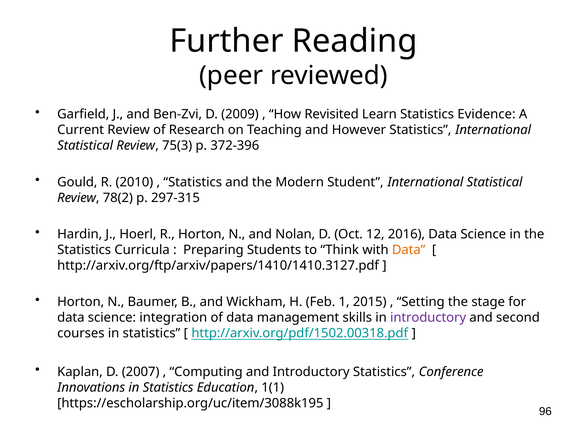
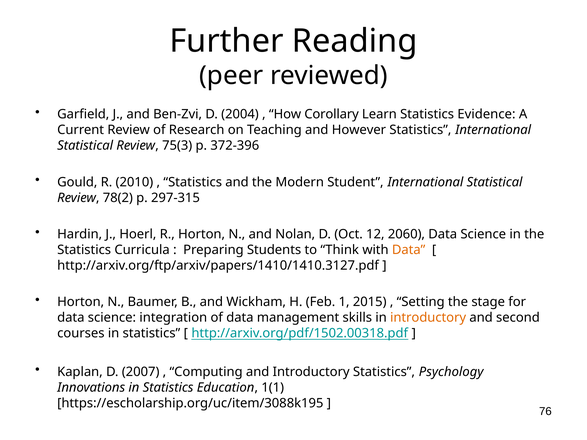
2009: 2009 -> 2004 (240, 114)
Revisited: Revisited -> Corollary (332, 114)
2016: 2016 -> 2060 (406, 234)
introductory colour: purple -> orange (428, 318)
Conference: Conference -> Psychology (451, 372)
96: 96 -> 76 (545, 412)
